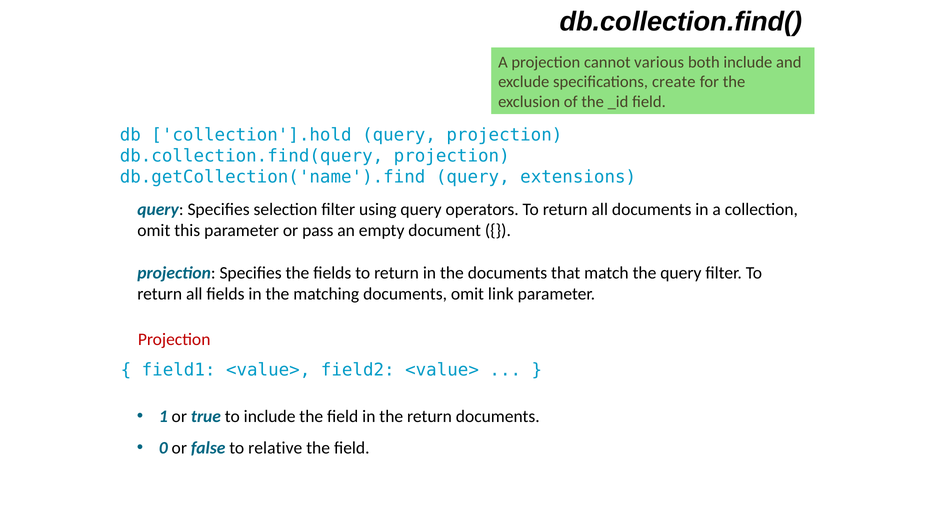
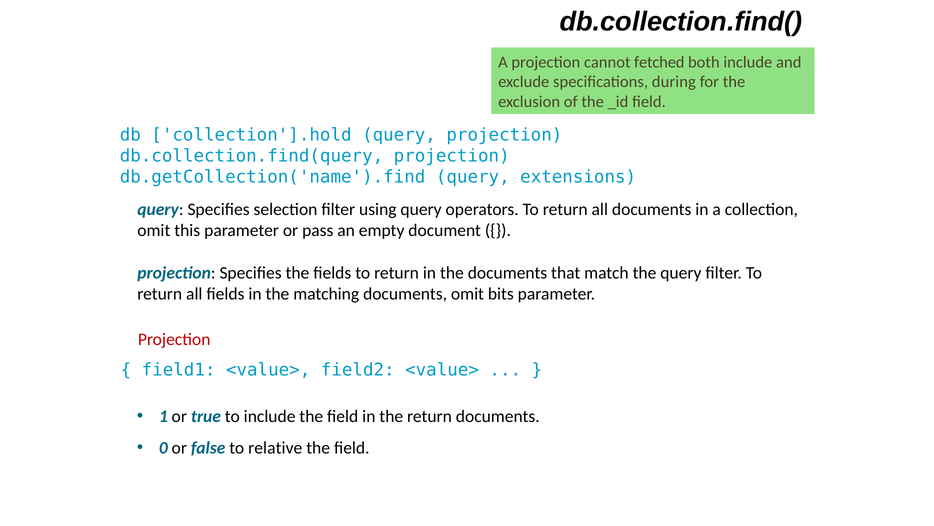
various: various -> fetched (659, 62)
create: create -> during (674, 82)
link: link -> bits (501, 293)
